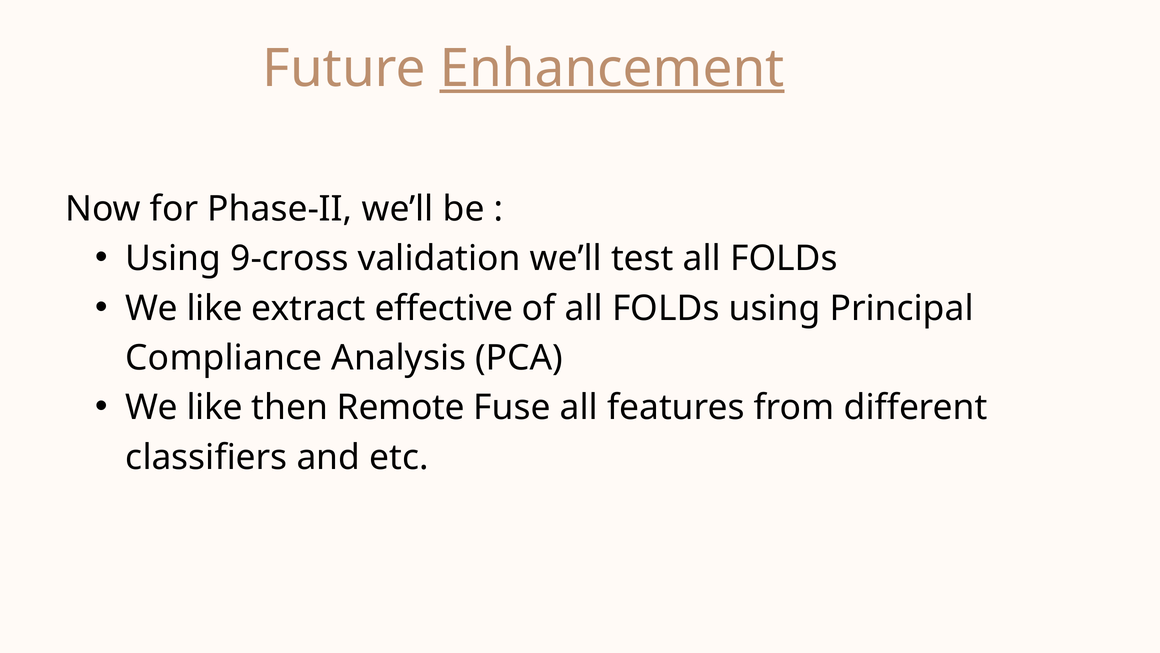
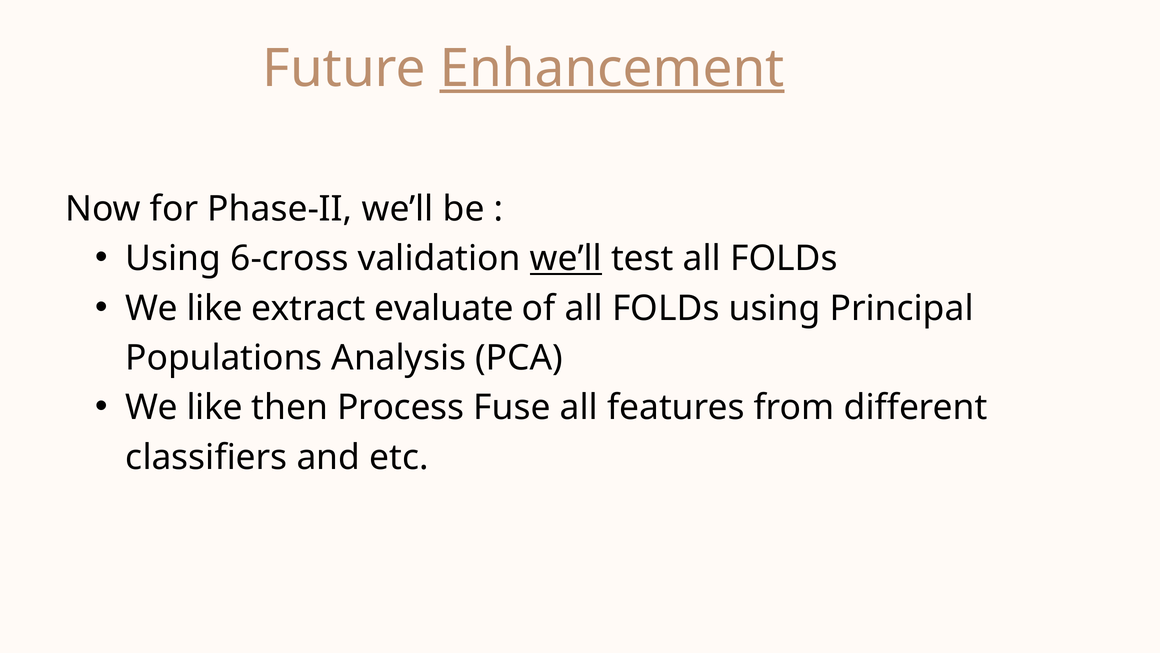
9-cross: 9-cross -> 6-cross (289, 258)
we’ll underline: none -> present (566, 258)
effective: effective -> evaluate (444, 308)
Compliance: Compliance -> Populations (224, 358)
Remote: Remote -> Process (401, 407)
